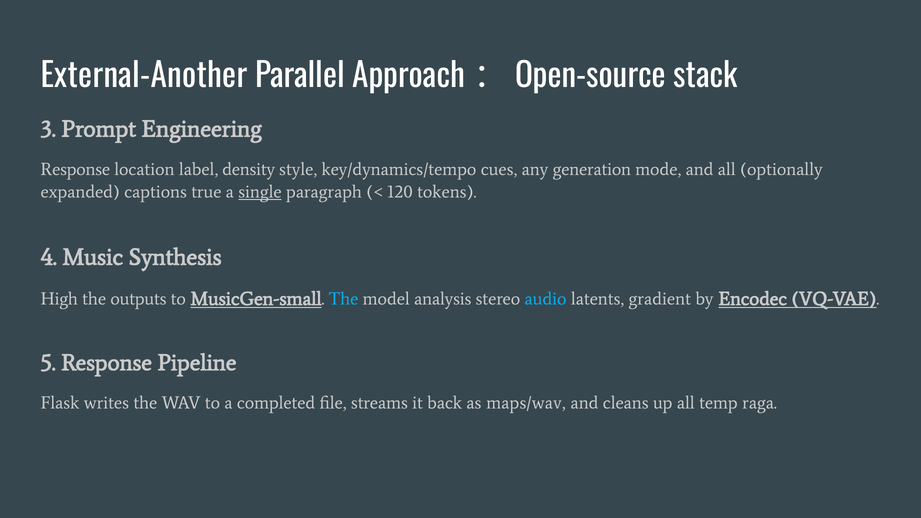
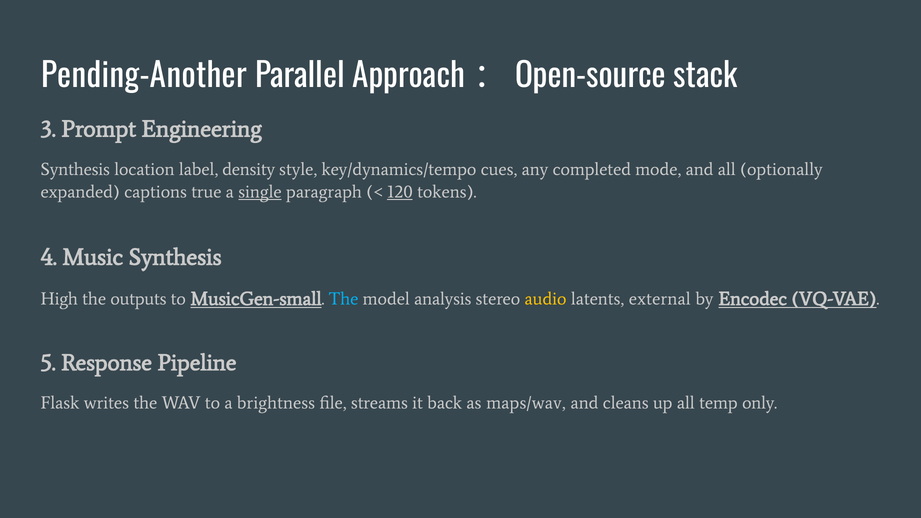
External-Another: External-Another -> Pending-Another (144, 76)
Response: Response -> Synthesis (75, 169)
generation: generation -> completed (592, 169)
120 underline: none -> present (400, 192)
audio colour: light blue -> yellow (546, 299)
gradient: gradient -> external (660, 299)
completed: completed -> brightness (276, 403)
raga: raga -> only (760, 403)
